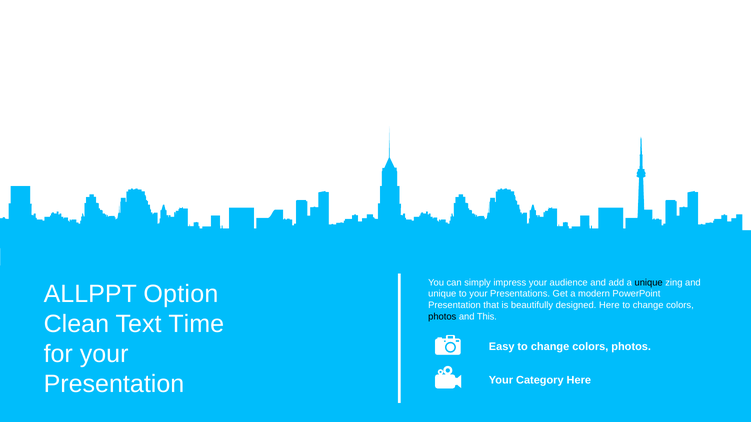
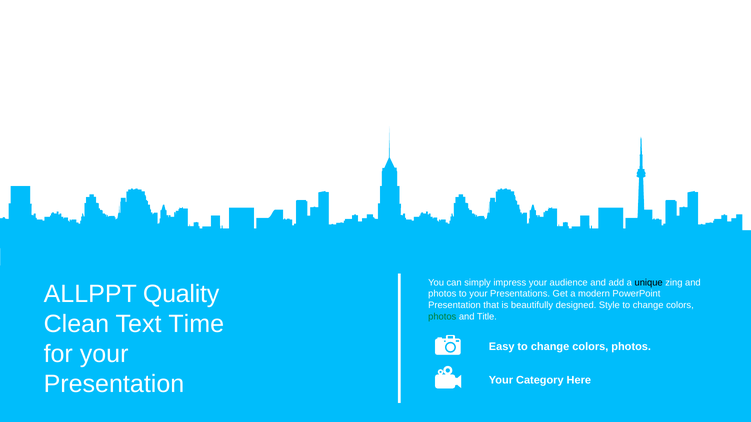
Option: Option -> Quality (181, 294)
unique: unique -> photos (442, 294)
designed Here: Here -> Style (609, 305)
photos colour: black -> green (442, 317)
This: This -> Title (487, 317)
